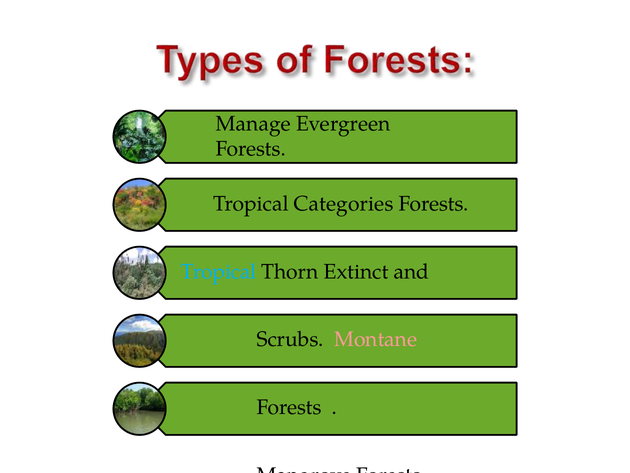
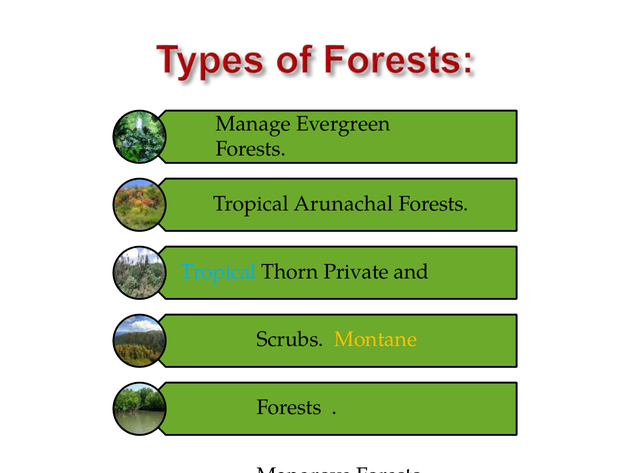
Categories: Categories -> Arunachal (344, 204)
Extinct: Extinct -> Private (356, 271)
Montane colour: pink -> yellow (376, 339)
